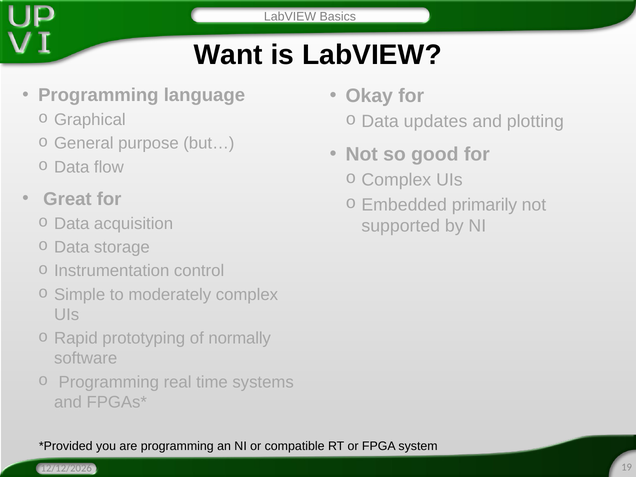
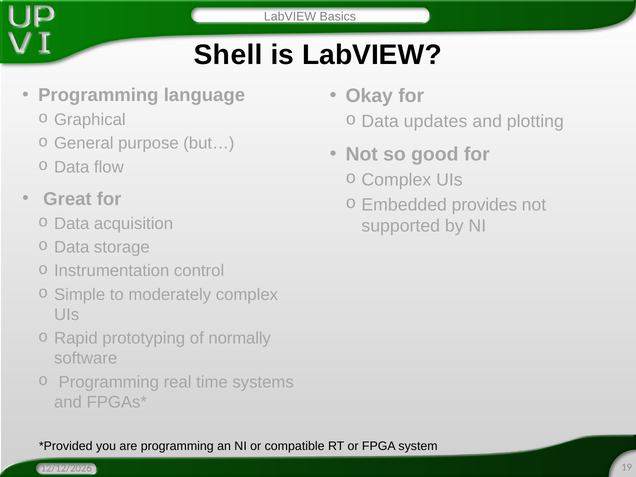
Want: Want -> Shell (228, 55)
primarily: primarily -> provides (484, 205)
